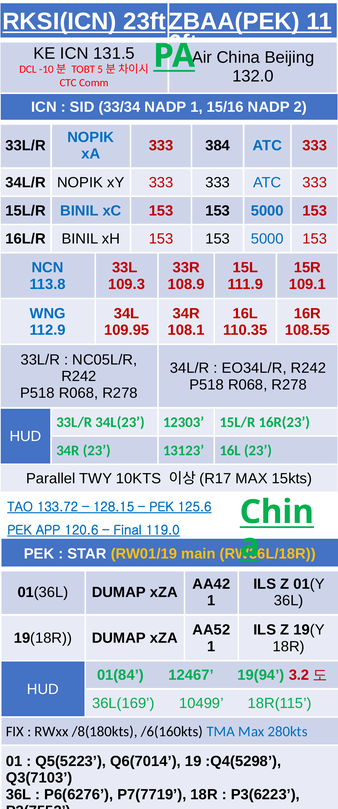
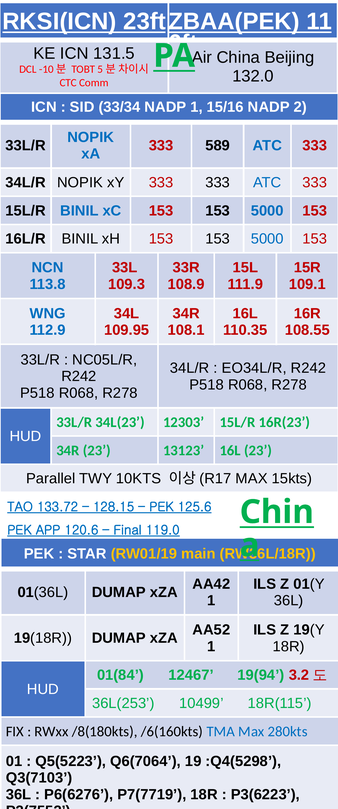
384: 384 -> 589 (218, 145)
36L(169: 36L(169 -> 36L(253 (123, 703)
Q6(7014: Q6(7014 -> Q6(7064 (145, 761)
